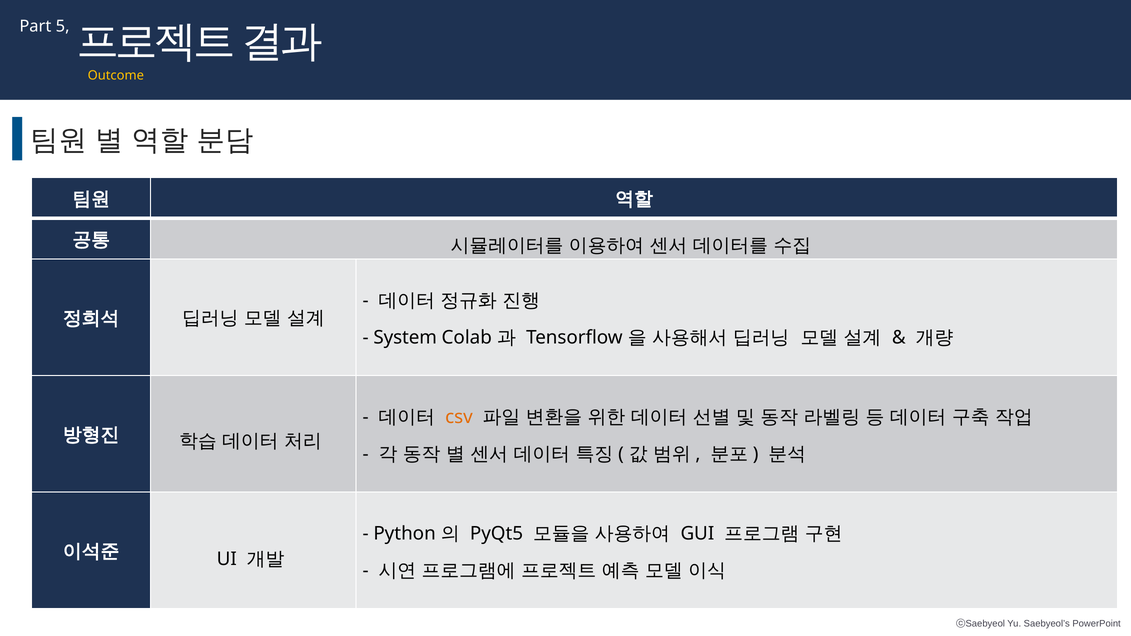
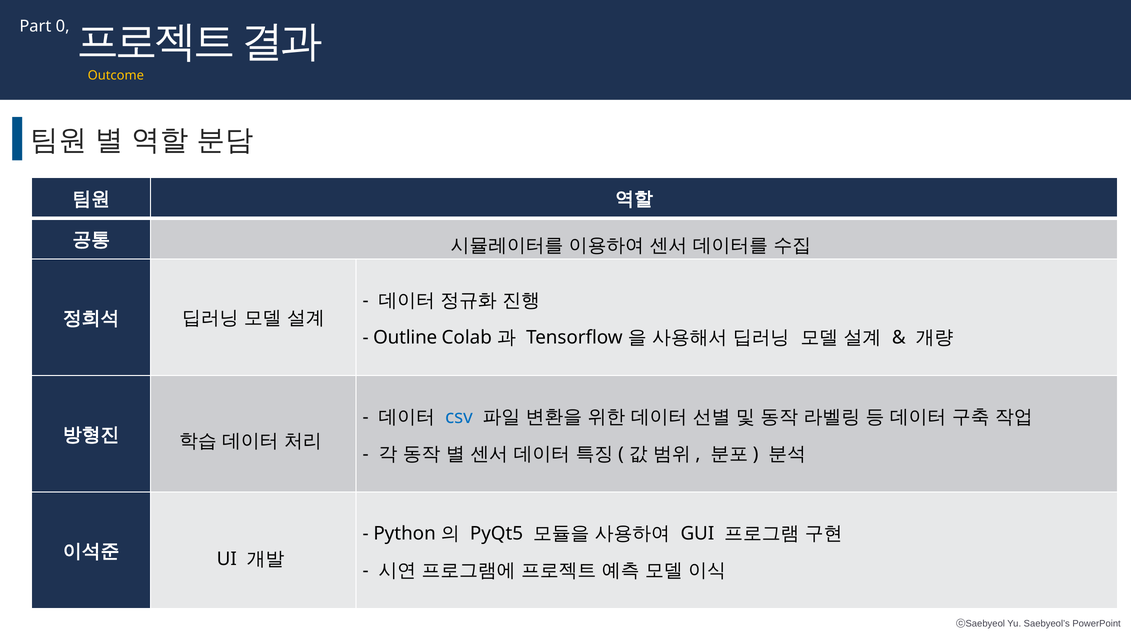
5: 5 -> 0 (63, 26)
System: System -> Outline (405, 338)
csv colour: orange -> blue (459, 417)
